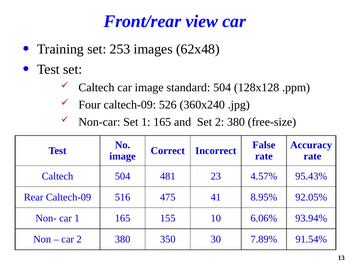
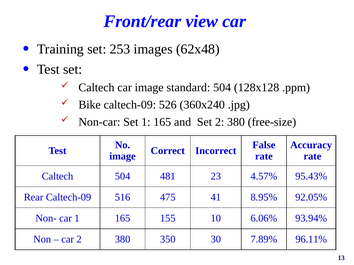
Four: Four -> Bike (90, 105)
91.54%: 91.54% -> 96.11% (311, 240)
